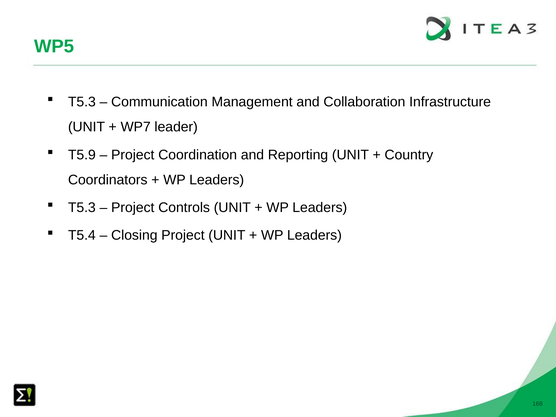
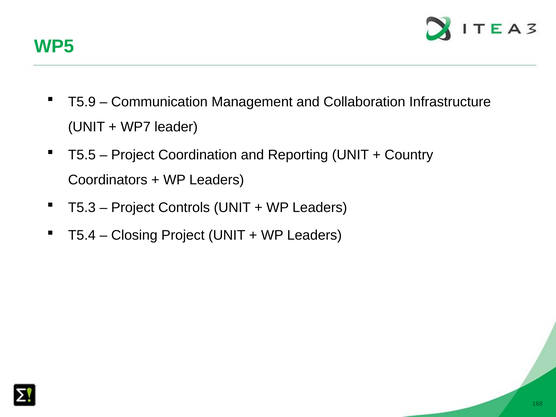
T5.3: T5.3 -> T5.9 (82, 102)
T5.9: T5.9 -> T5.5 (82, 155)
